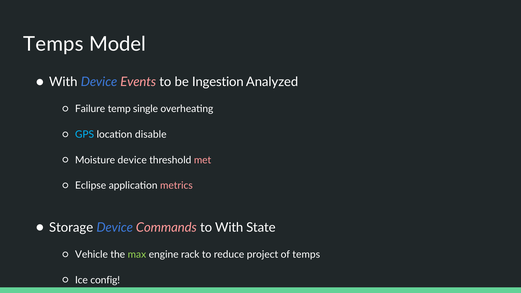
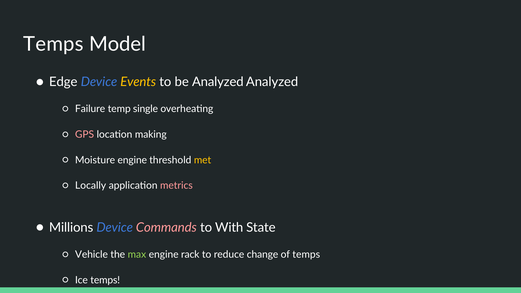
With: With -> Edge (63, 82)
Events colour: pink -> yellow (138, 82)
be Ingestion: Ingestion -> Analyzed (218, 82)
GPS colour: light blue -> pink (85, 135)
disable: disable -> making (151, 135)
Moisture device: device -> engine (132, 160)
met colour: pink -> yellow (203, 160)
Eclipse: Eclipse -> Locally (91, 186)
Storage: Storage -> Millions (71, 228)
project: project -> change (263, 255)
Ice config: config -> temps (105, 280)
